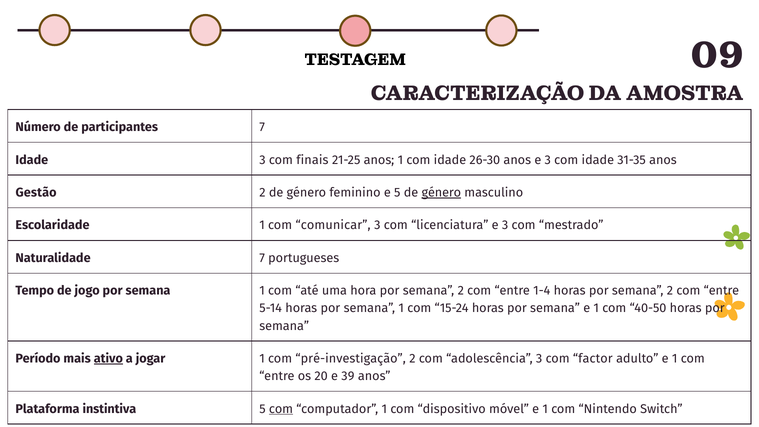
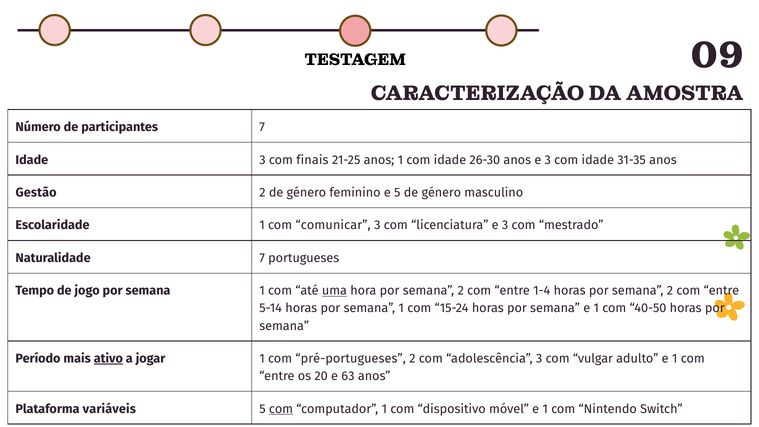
género underline: present -> none (441, 193)
uma underline: none -> present (334, 291)
pré-investigação: pré-investigação -> pré-portugueses (351, 359)
factor: factor -> vulgar (593, 359)
39: 39 -> 63 (348, 376)
instintiva: instintiva -> variáveis (109, 409)
